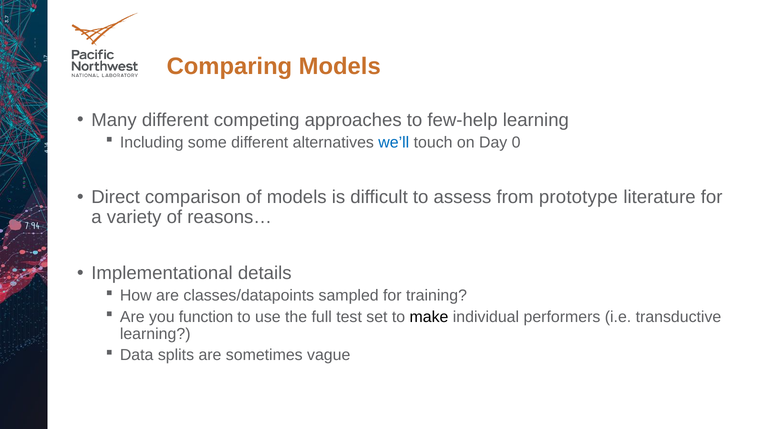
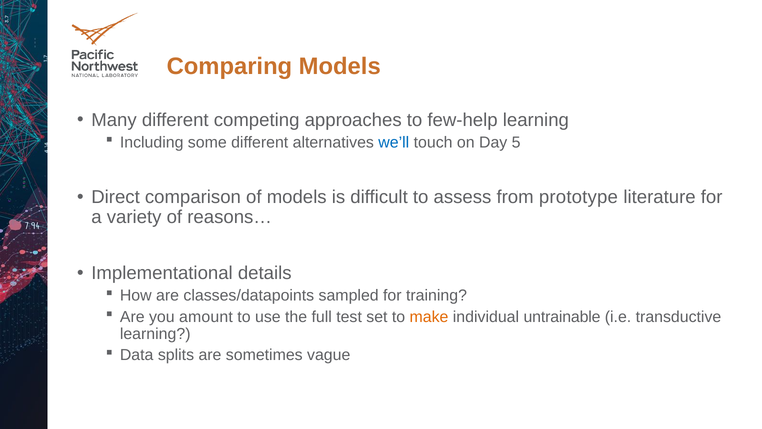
0: 0 -> 5 (516, 142)
function: function -> amount (206, 317)
make colour: black -> orange (429, 317)
performers: performers -> untrainable (562, 317)
